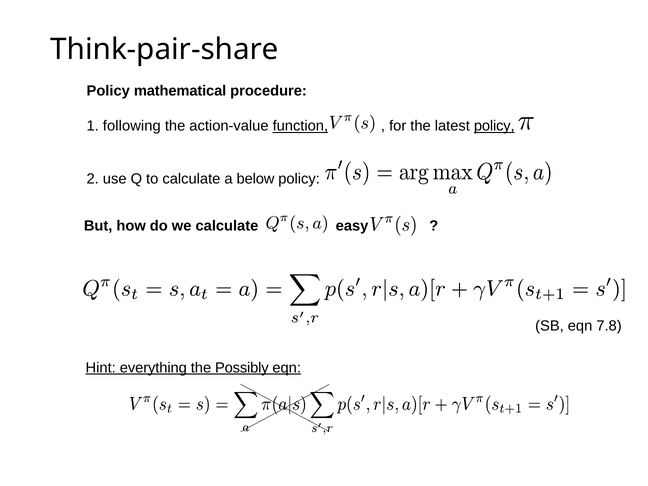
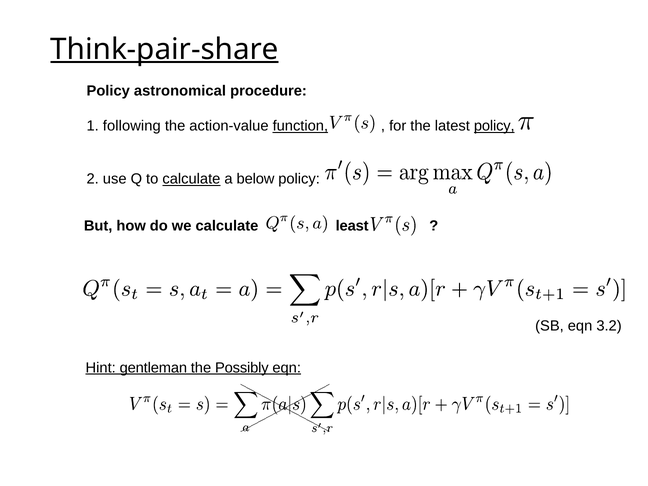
Think-pair-share underline: none -> present (165, 49)
mathematical: mathematical -> astronomical (180, 91)
calculate underline: none -> present (191, 179)
easy: easy -> least (352, 226)
7.8: 7.8 -> 3.2 (609, 326)
everything: everything -> gentleman (153, 368)
